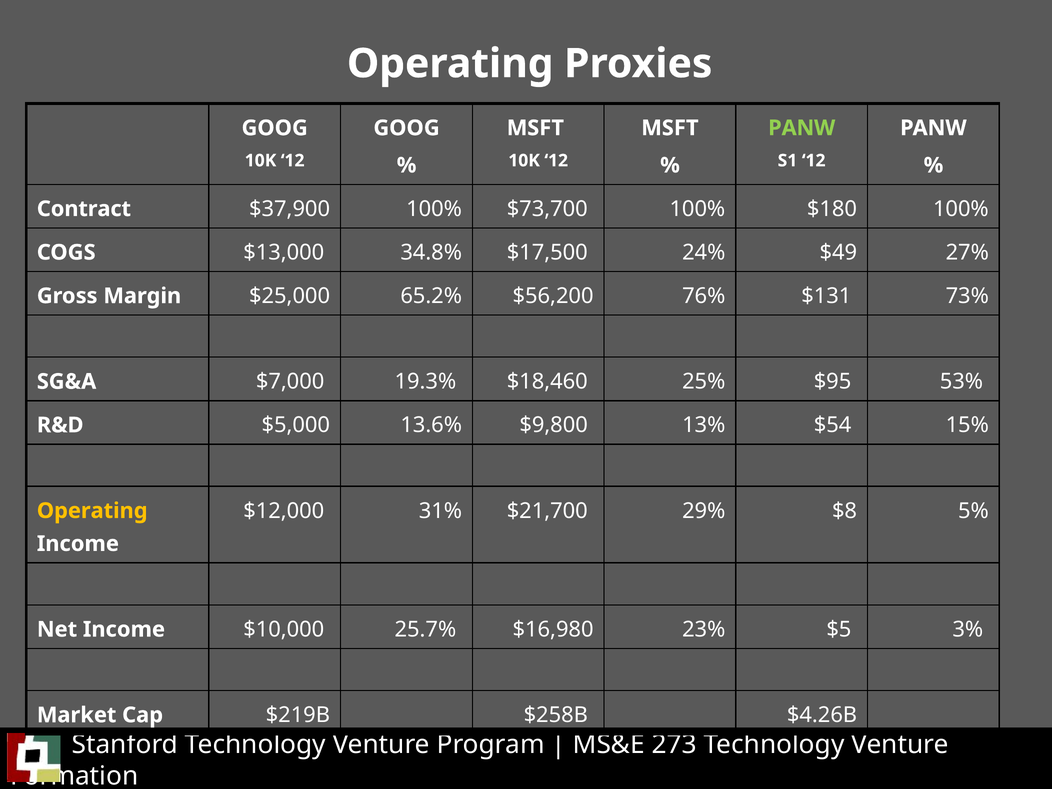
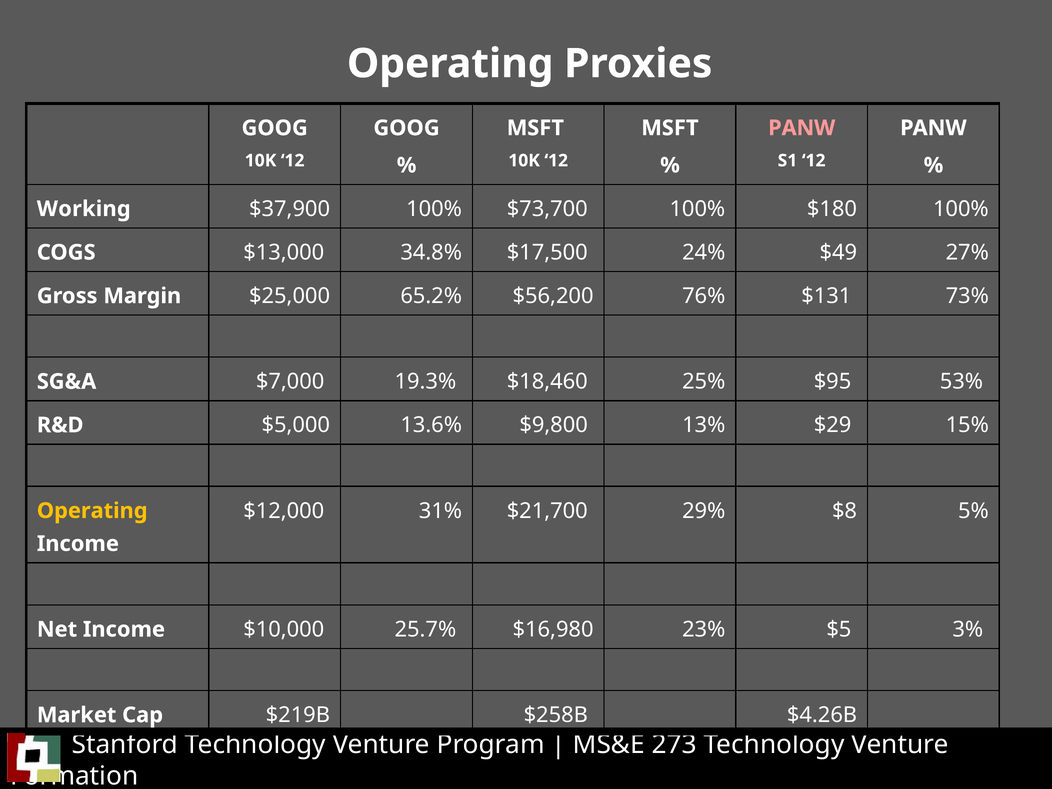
PANW colour: light green -> pink (802, 128)
Contract: Contract -> Working (84, 209)
$54: $54 -> $29 (833, 425)
